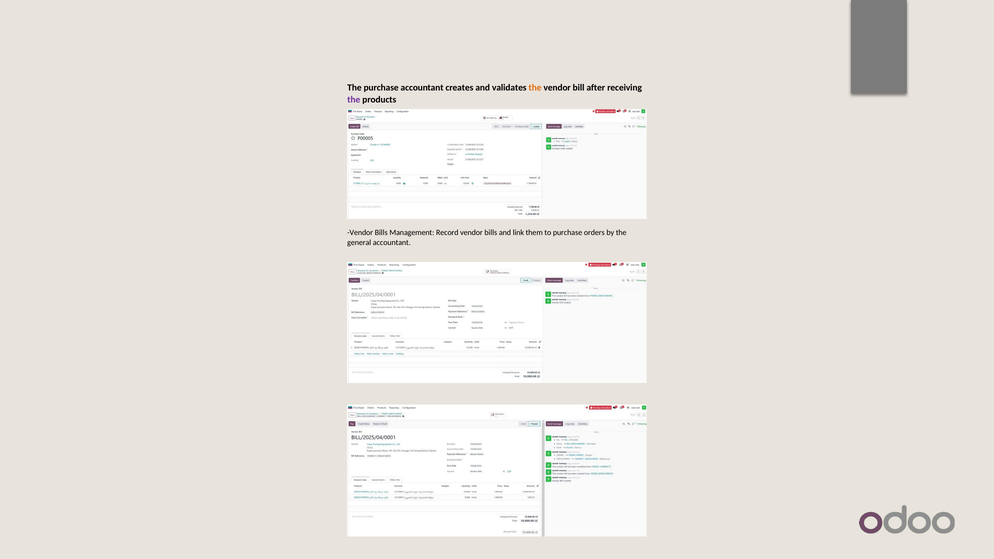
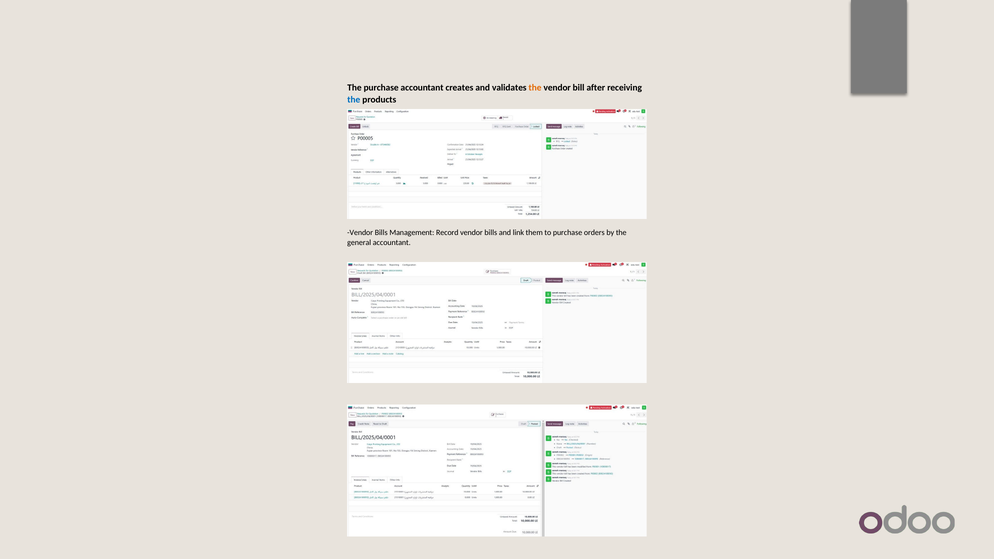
the colour: purple -> blue (354, 100)
